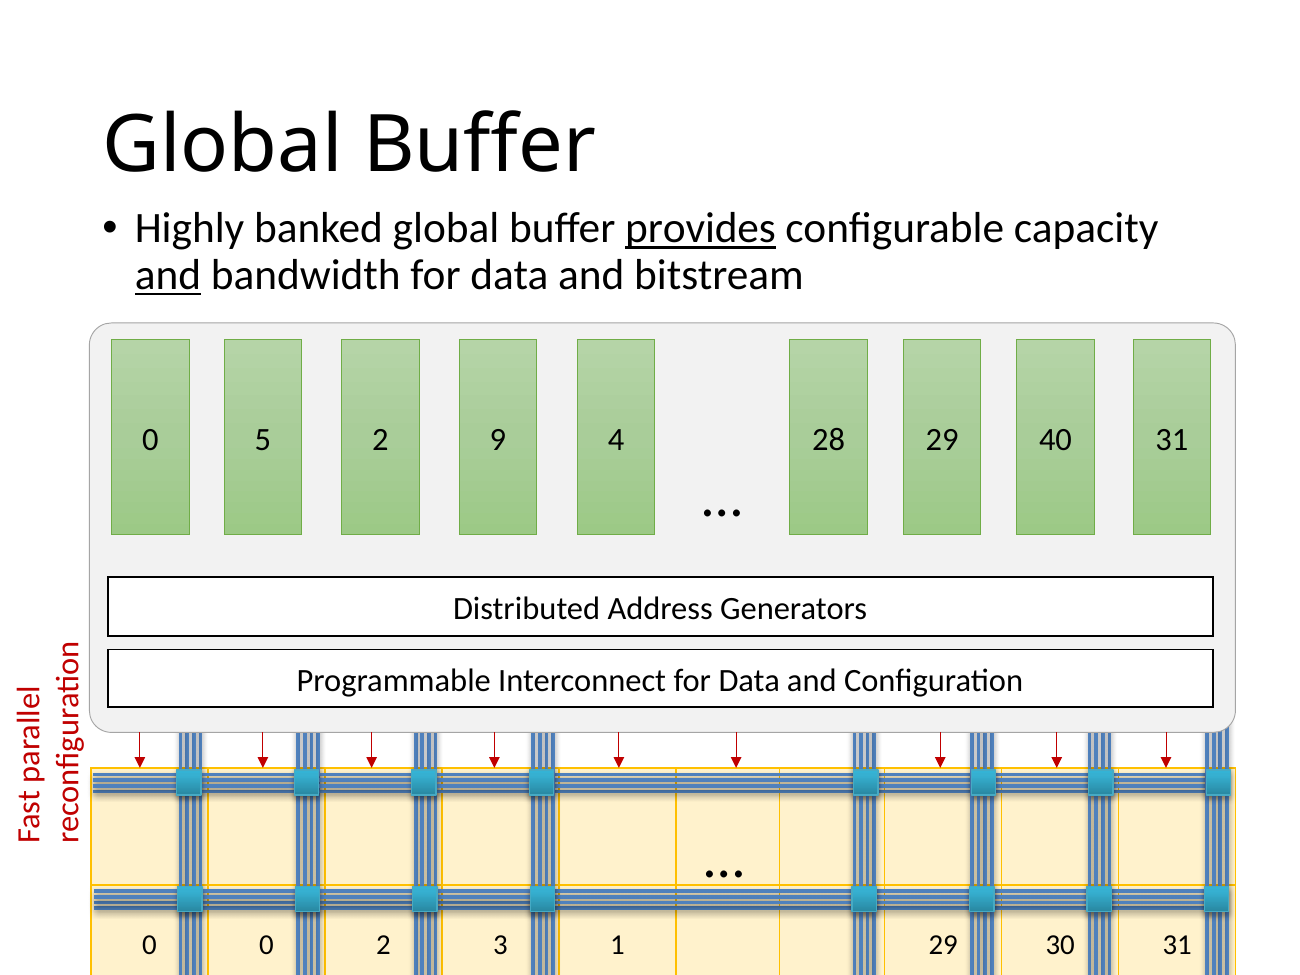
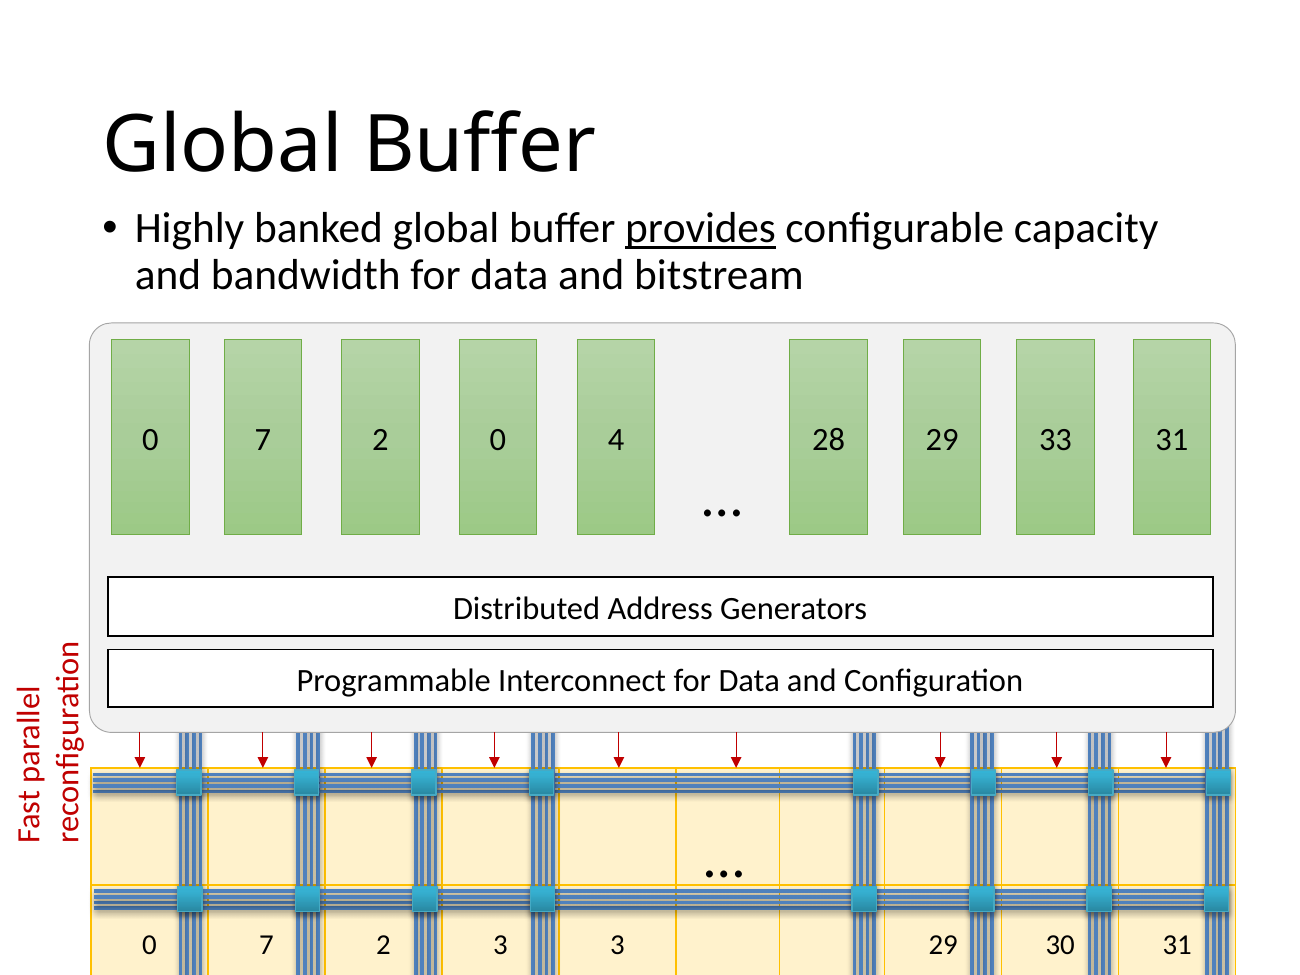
and underline: present -> none (168, 275)
5: 5 -> 7 (263, 440)
2 9: 9 -> 0 (498, 440)
40: 40 -> 33 (1055, 440)
0: 0 -> 7 (267, 945)
3 1: 1 -> 3 (618, 945)
